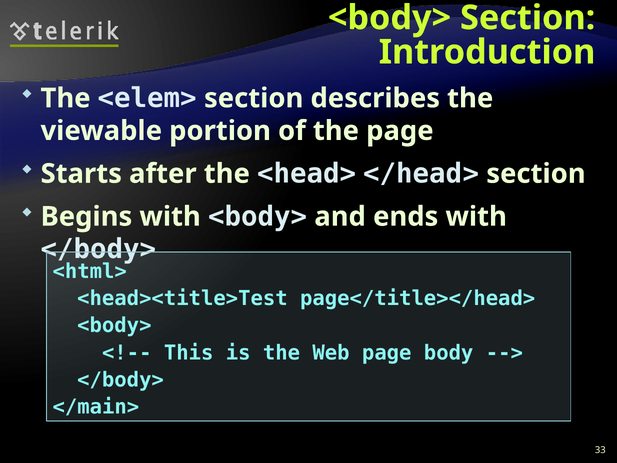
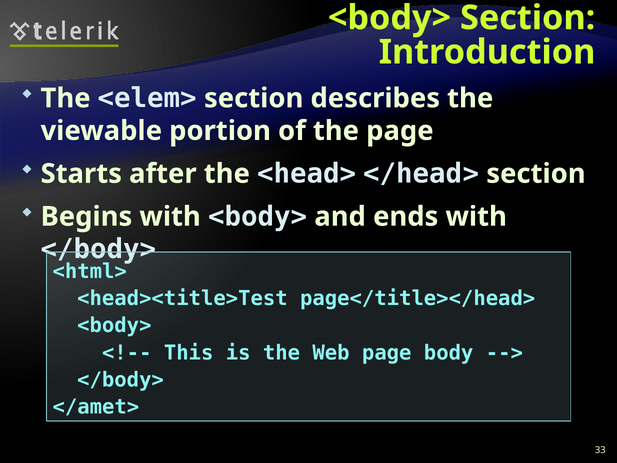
</main>: </main> -> </amet> (96, 407)
